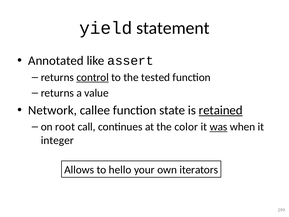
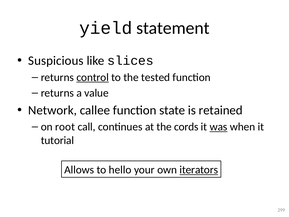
Annotated: Annotated -> Suspicious (56, 61)
assert: assert -> slices (130, 61)
retained underline: present -> none (221, 110)
color: color -> cords (186, 127)
integer: integer -> tutorial (57, 140)
iterators underline: none -> present (199, 170)
